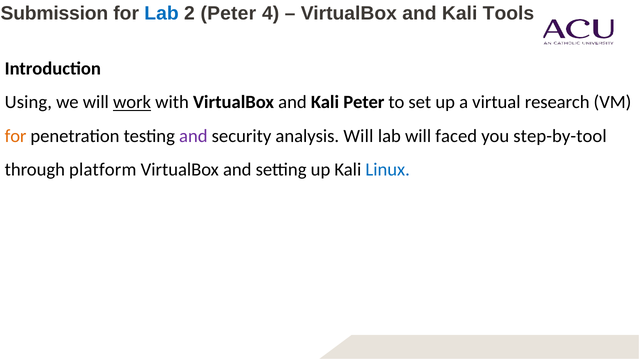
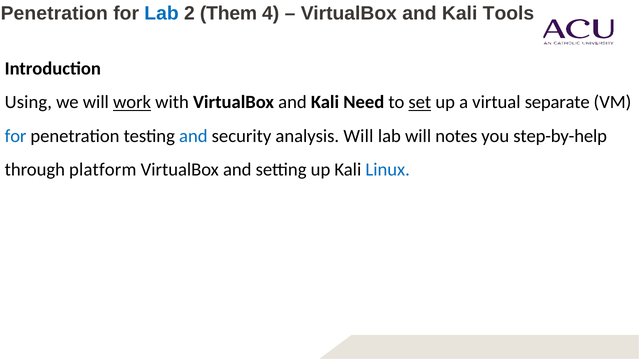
Submission: Submission -> Penetration (54, 14)
2 Peter: Peter -> Them (229, 14)
Kali Peter: Peter -> Need (364, 102)
set underline: none -> present (420, 102)
research: research -> separate (557, 102)
for colour: orange -> blue (16, 136)
and colour: purple -> blue (193, 136)
faced: faced -> notes (456, 136)
step-by-tool: step-by-tool -> step-by-help (560, 136)
